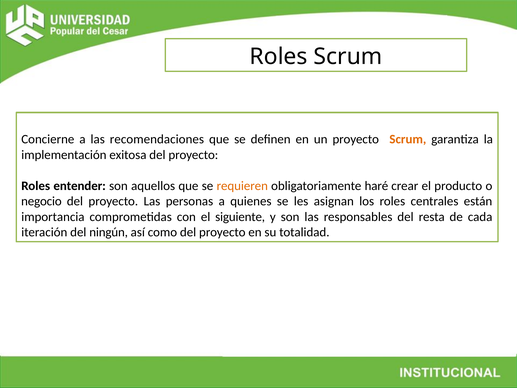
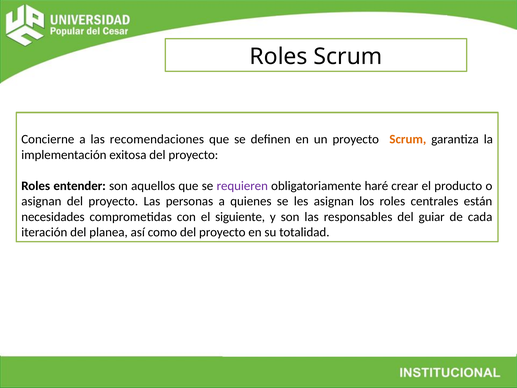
requieren colour: orange -> purple (242, 186)
negocio: negocio -> asignan (41, 201)
importancia: importancia -> necesidades (53, 217)
resta: resta -> guiar (432, 217)
ningún: ningún -> planea (109, 232)
